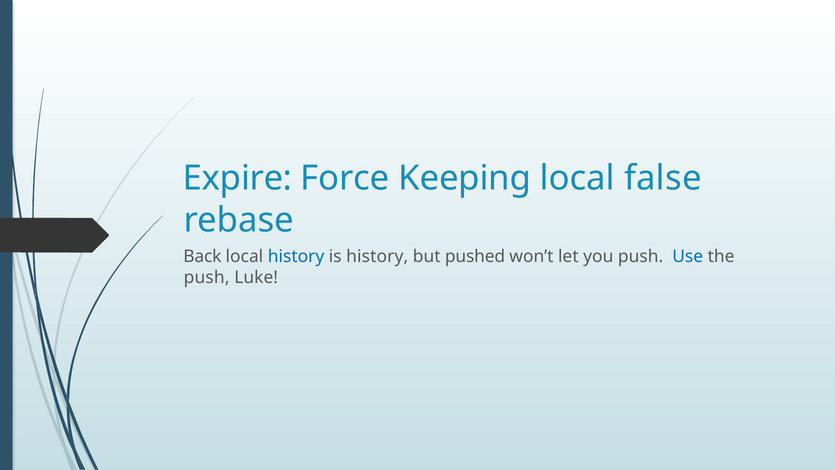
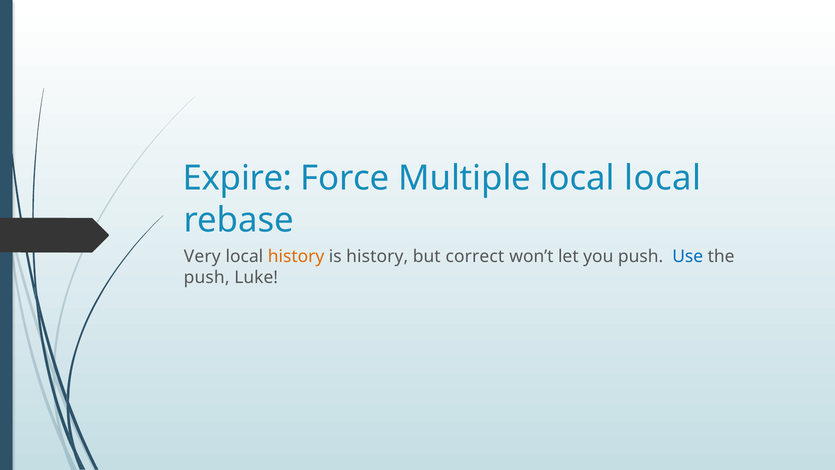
Keeping: Keeping -> Multiple (465, 178)
local false: false -> local (663, 178)
Back: Back -> Very (202, 257)
history colour: blue -> orange (296, 257)
pushed: pushed -> correct (475, 257)
